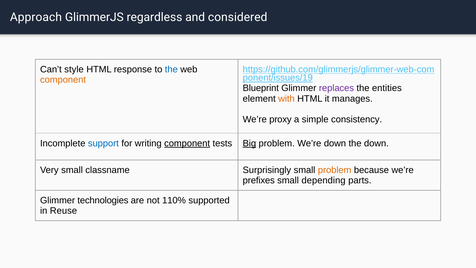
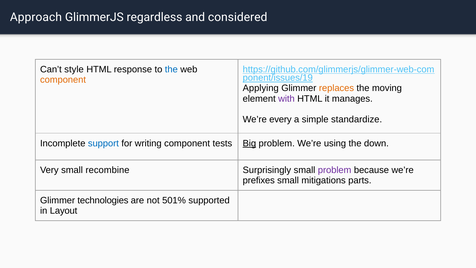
Blueprint: Blueprint -> Applying (261, 88)
replaces colour: purple -> orange (336, 88)
entities: entities -> moving (387, 88)
with colour: orange -> purple (286, 99)
proxy: proxy -> every (280, 119)
consistency: consistency -> standardize (357, 119)
component underline: present -> none (187, 143)
We’re down: down -> using (335, 143)
classname: classname -> recombine (107, 170)
problem colour: orange -> purple (335, 170)
depending: depending -> mitigations (324, 180)
110%: 110% -> 501% (174, 200)
Reuse: Reuse -> Layout (64, 211)
